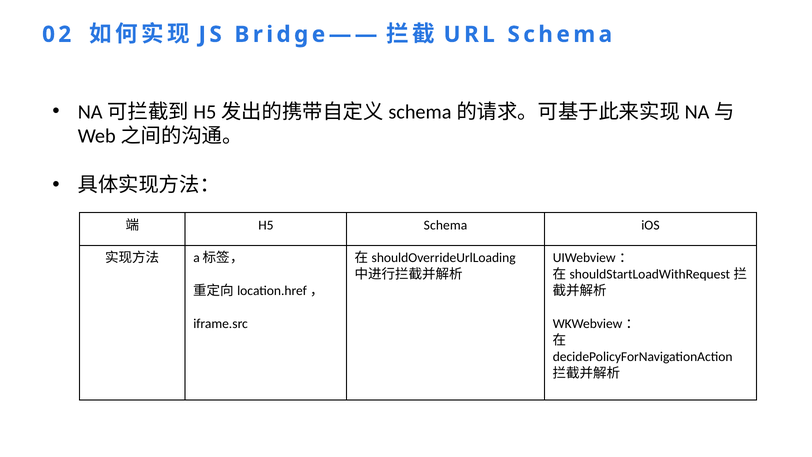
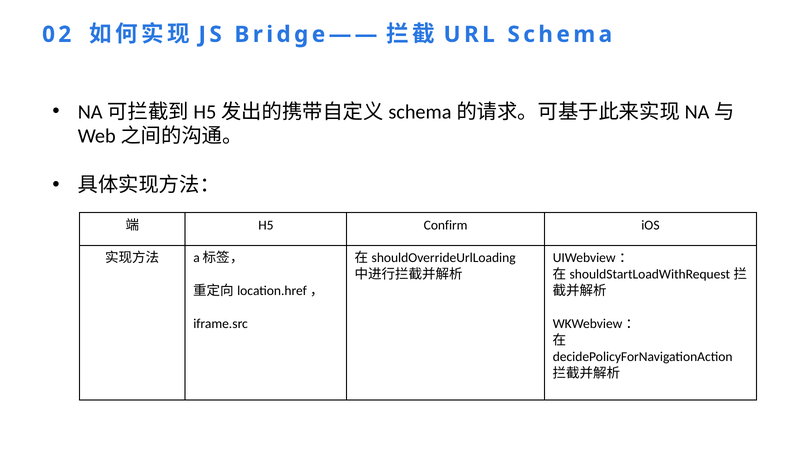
H5 Schema: Schema -> Confirm (446, 225)
